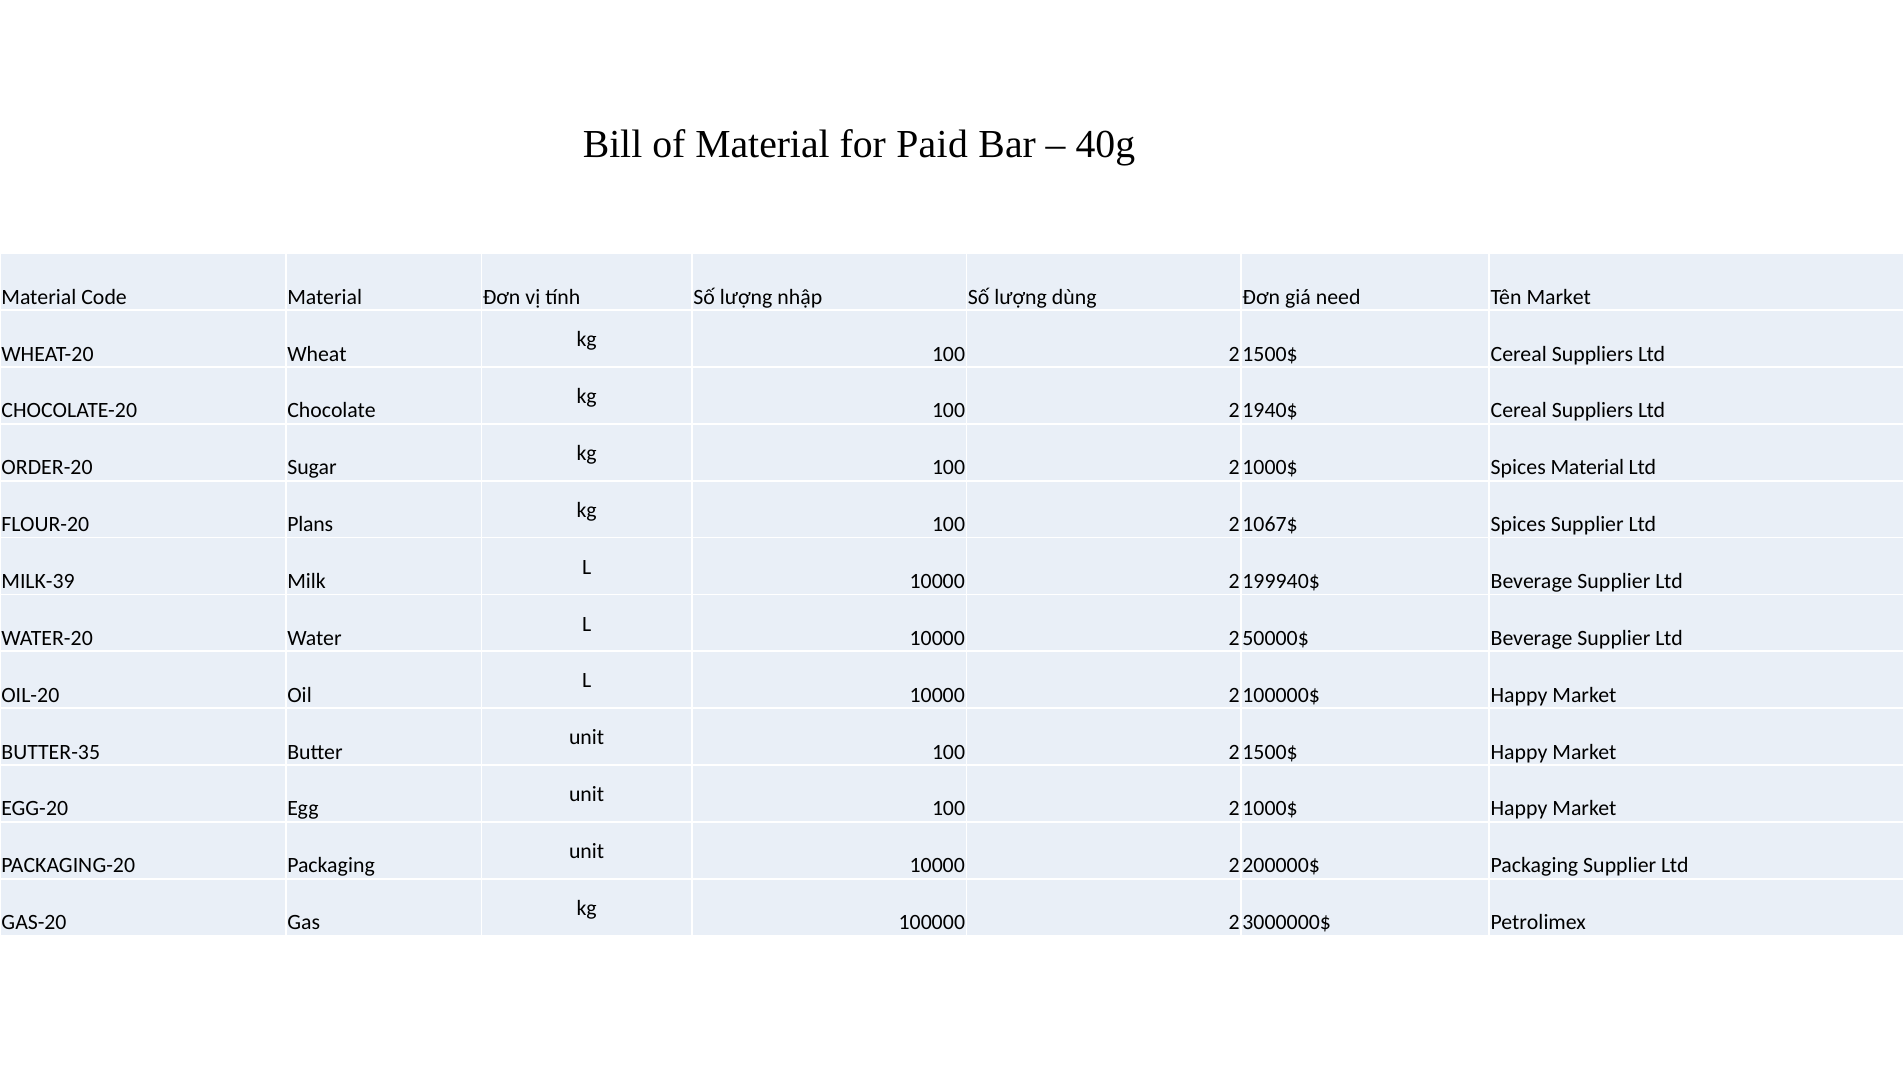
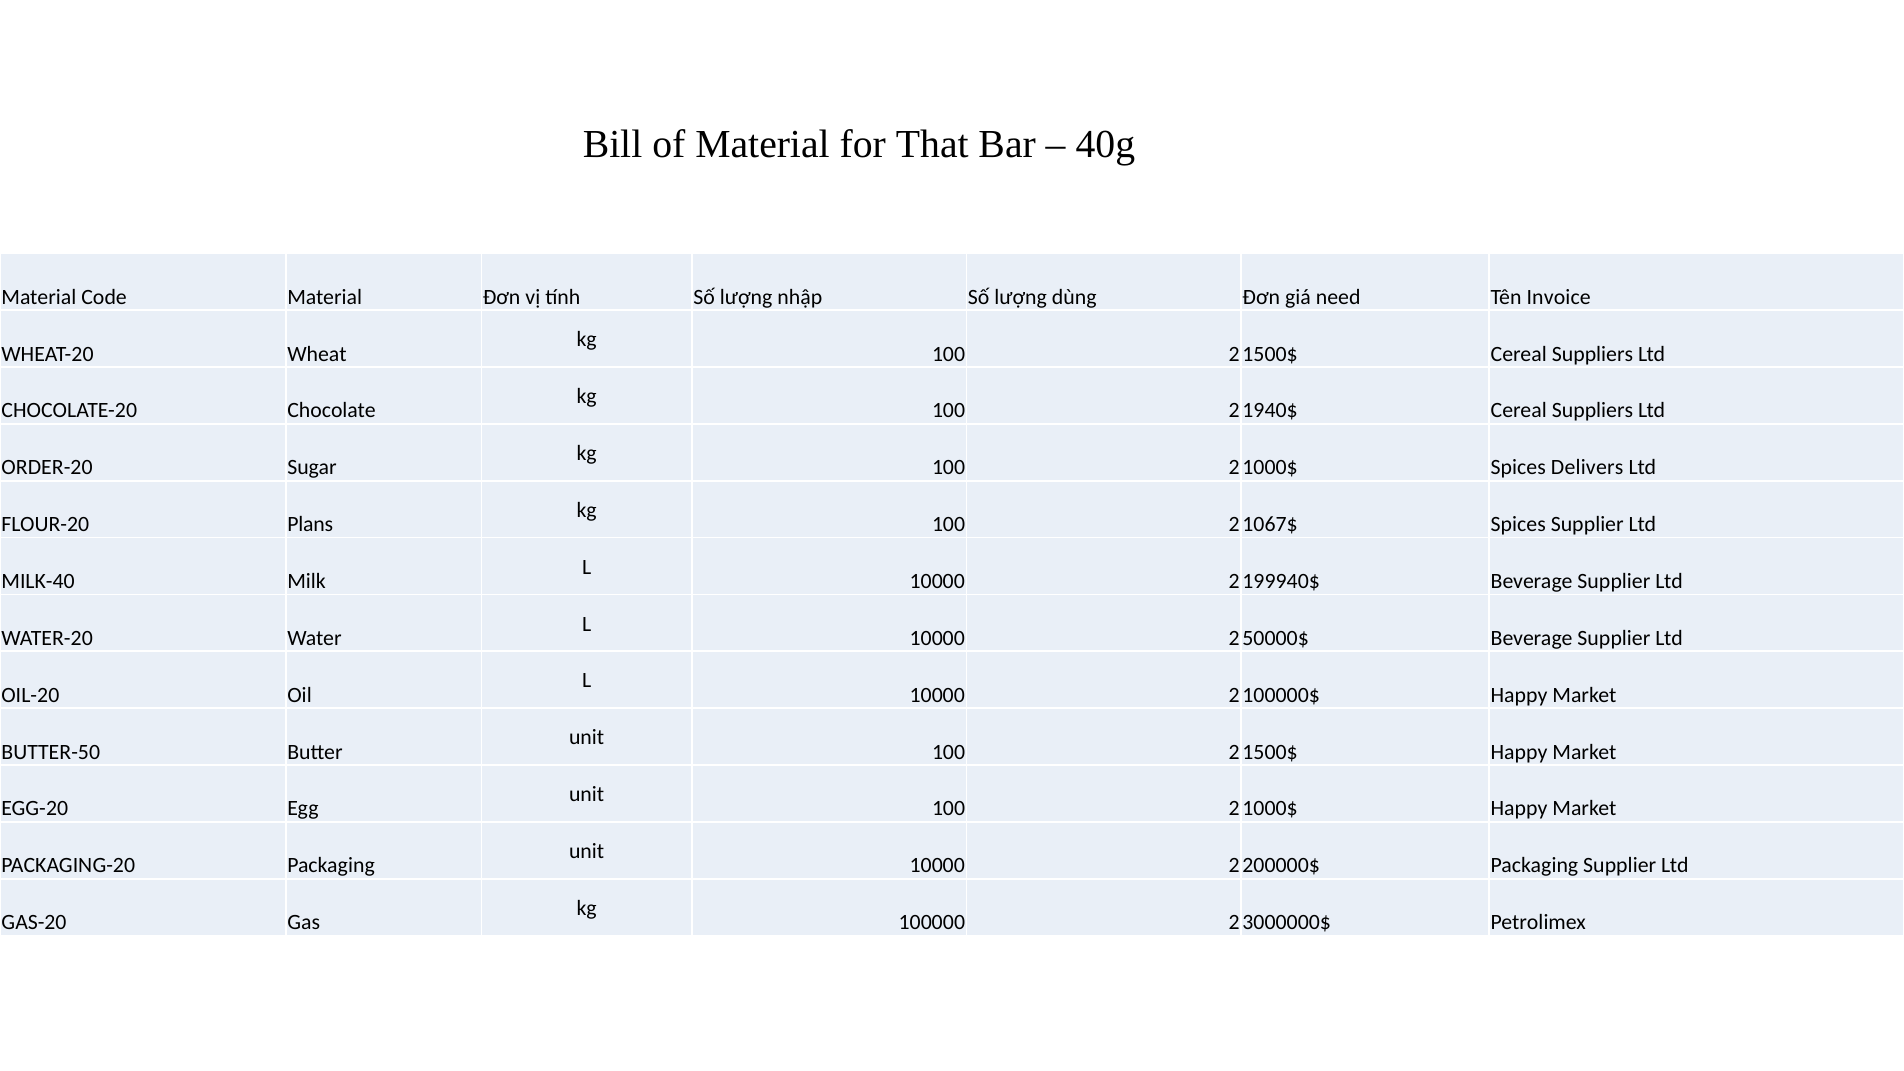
Paid: Paid -> That (932, 144)
Tên Market: Market -> Invoice (1559, 297)
Spices Material: Material -> Delivers (1587, 468)
MILK-39: MILK-39 -> MILK-40 (38, 581)
BUTTER-35: BUTTER-35 -> BUTTER-50 (51, 752)
